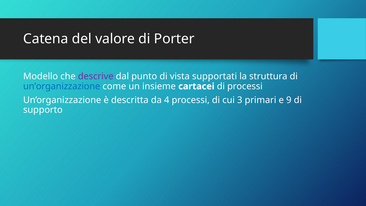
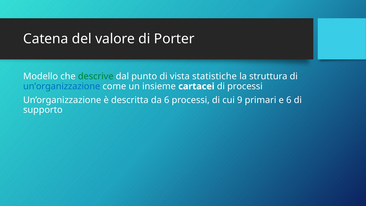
descrive colour: purple -> green (96, 76)
supportati: supportati -> statistiche (214, 76)
da 4: 4 -> 6 (167, 100)
3: 3 -> 9 (240, 100)
e 9: 9 -> 6 (289, 100)
